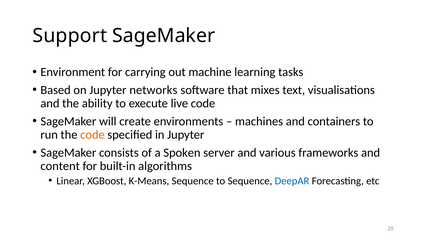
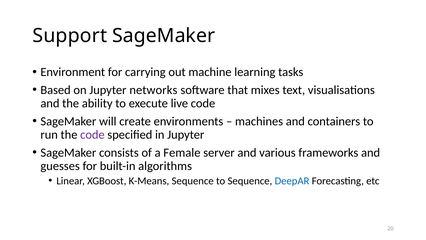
code colour: orange -> purple (92, 135)
Spoken: Spoken -> Female (182, 152)
content: content -> guesses (60, 166)
